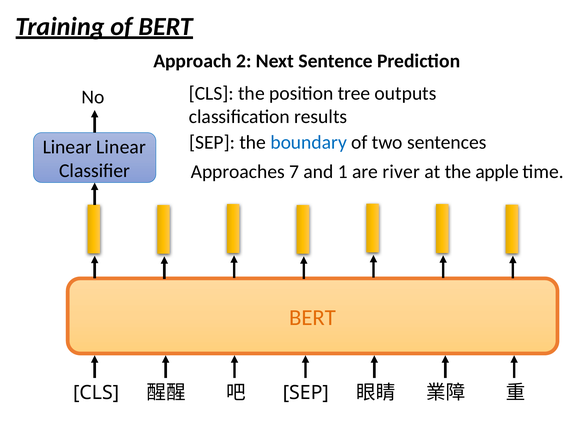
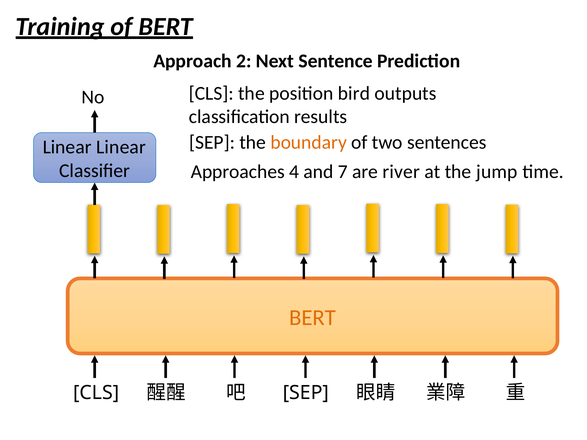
tree: tree -> bird (354, 93)
boundary colour: blue -> orange (309, 143)
7: 7 -> 4 (294, 172)
1: 1 -> 7 (343, 172)
apple: apple -> jump (497, 172)
